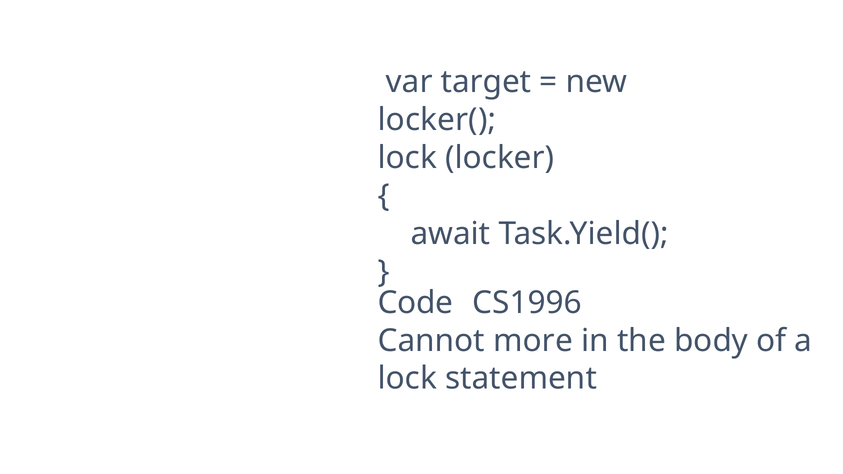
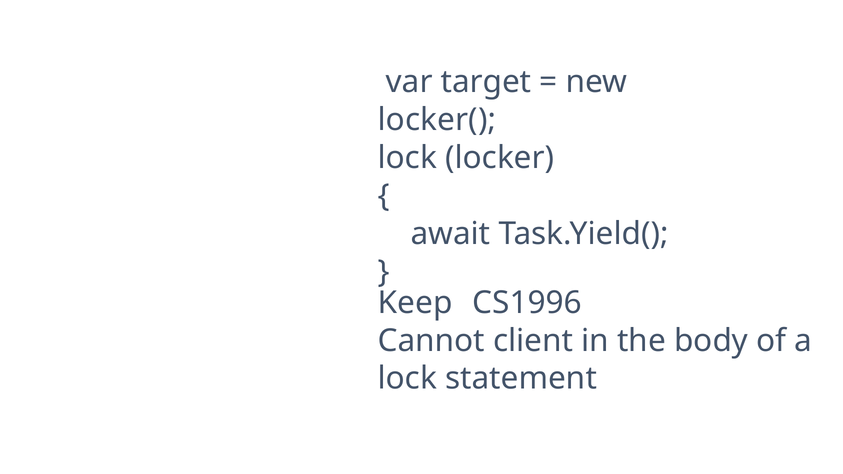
Code: Code -> Keep (415, 303)
more: more -> client (533, 341)
